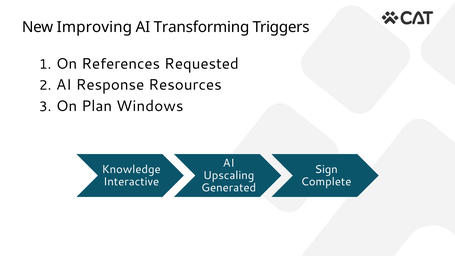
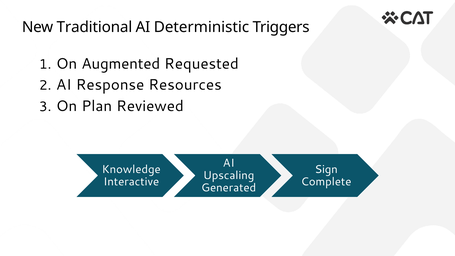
Improving: Improving -> Traditional (94, 27)
Transforming: Transforming -> Deterministic (201, 27)
References: References -> Augmented (121, 64)
Windows: Windows -> Reviewed (150, 106)
